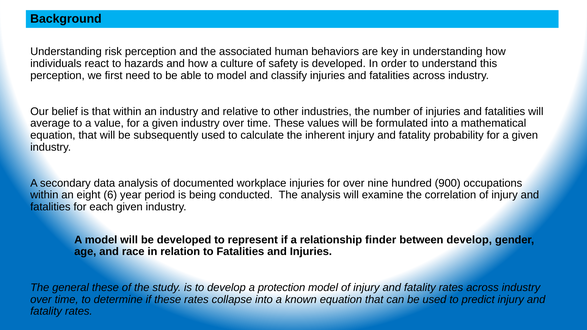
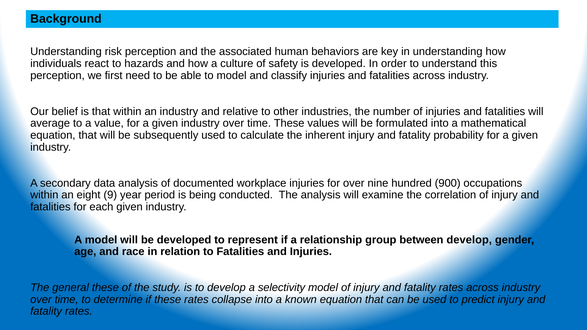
6: 6 -> 9 (110, 195)
finder: finder -> group (381, 240)
protection: protection -> selectivity (282, 288)
